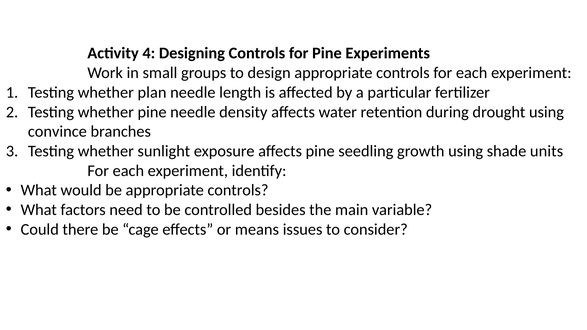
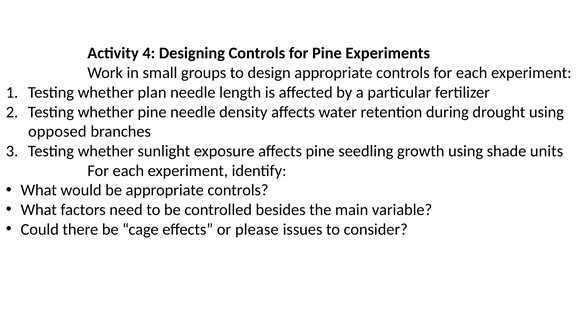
convince: convince -> opposed (57, 132)
means: means -> please (257, 229)
